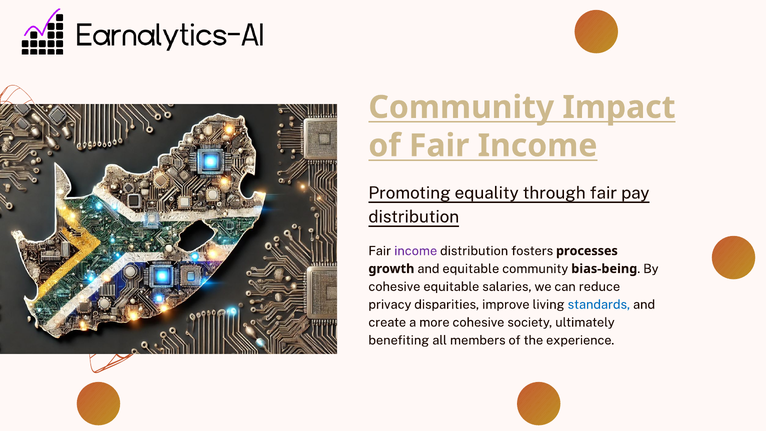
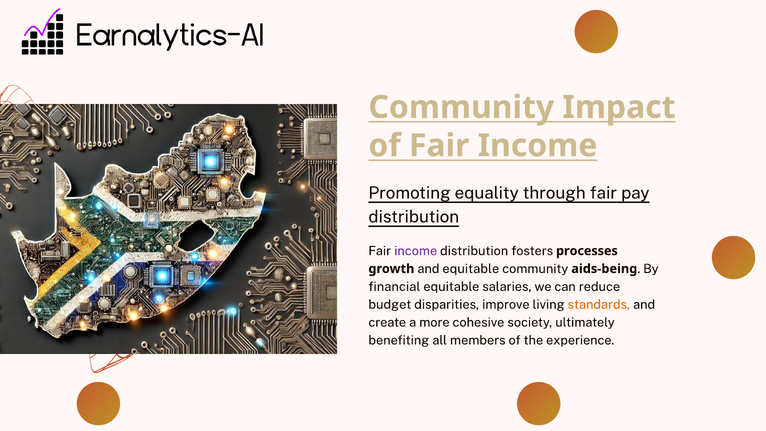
bias-being: bias-being -> aids-being (604, 269)
cohesive: cohesive -> financial (394, 287)
privacy: privacy -> budget (390, 304)
standards colour: blue -> orange (599, 304)
